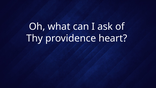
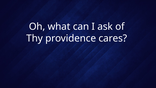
heart: heart -> cares (113, 38)
